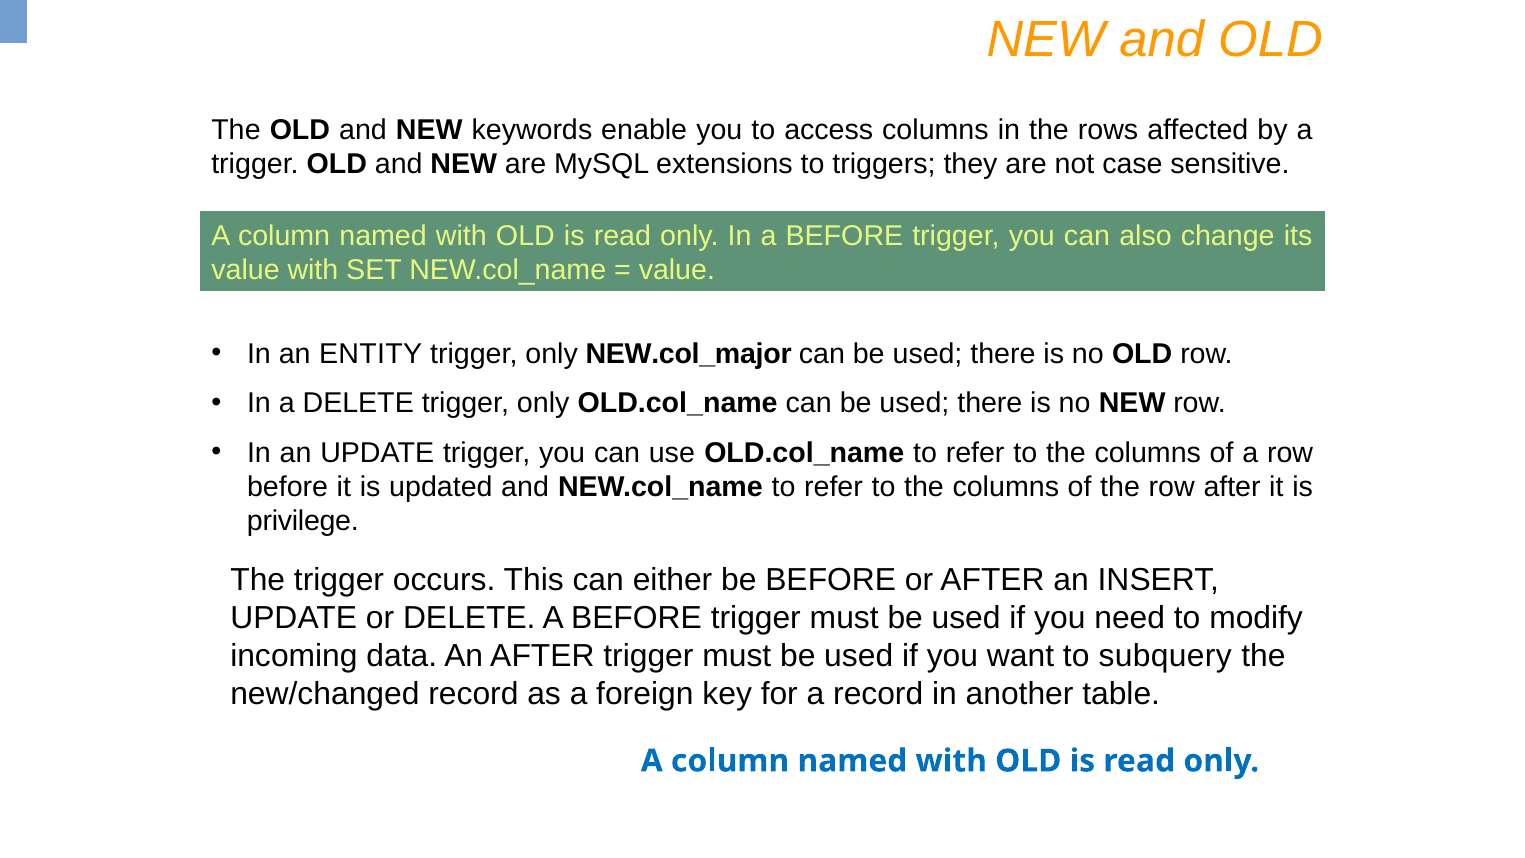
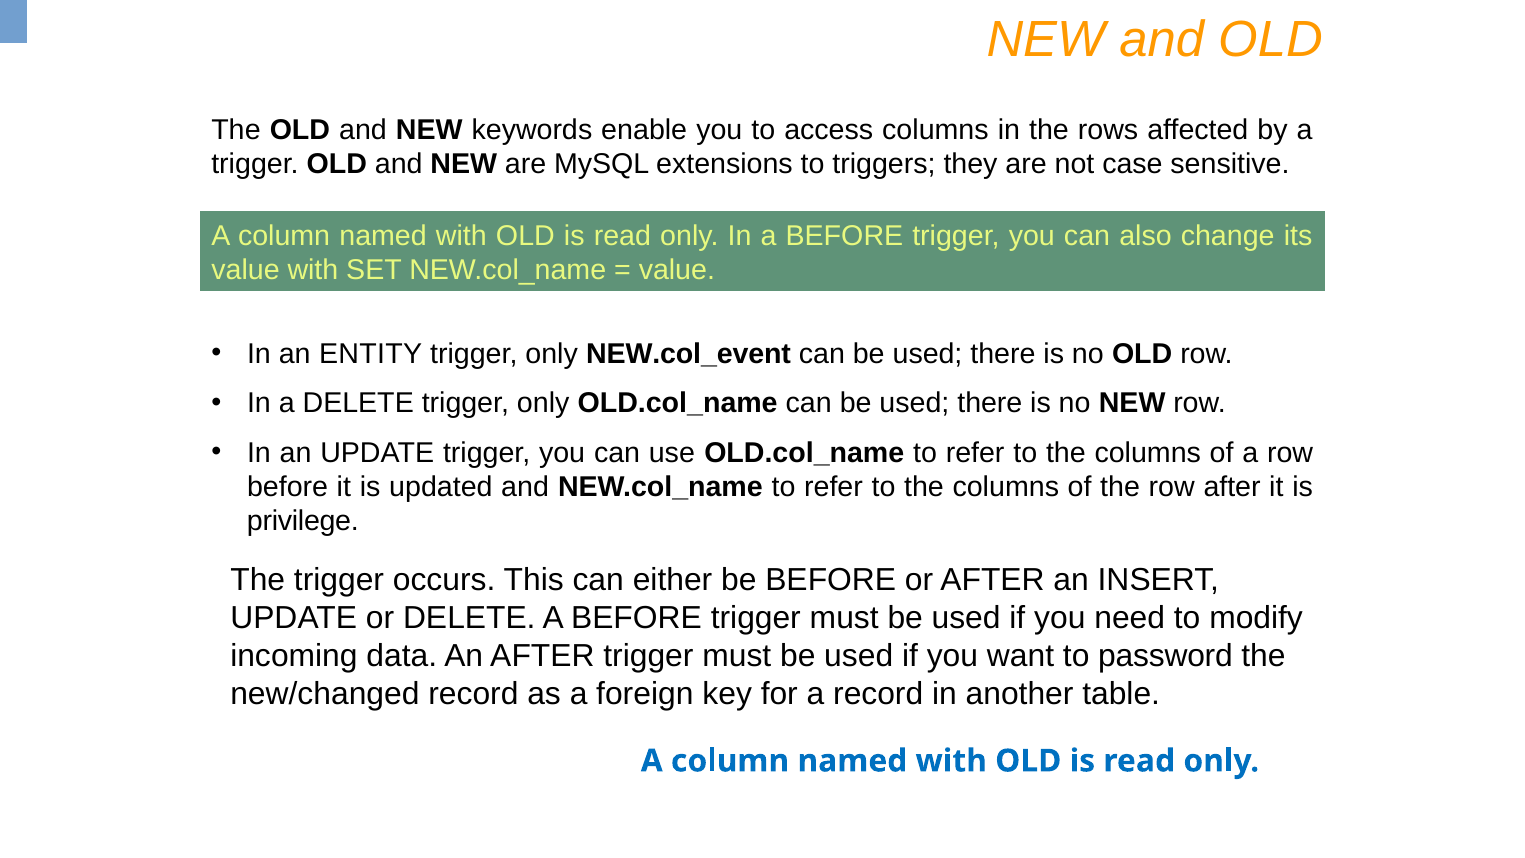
NEW.col_major: NEW.col_major -> NEW.col_event (689, 354)
subquery: subquery -> password (1165, 656)
